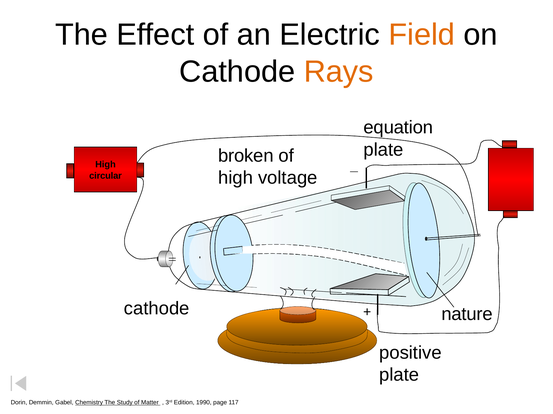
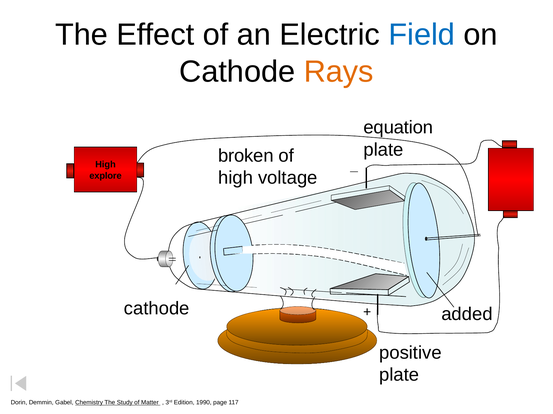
Field colour: orange -> blue (422, 35)
circular: circular -> explore (105, 176)
nature: nature -> added (467, 315)
